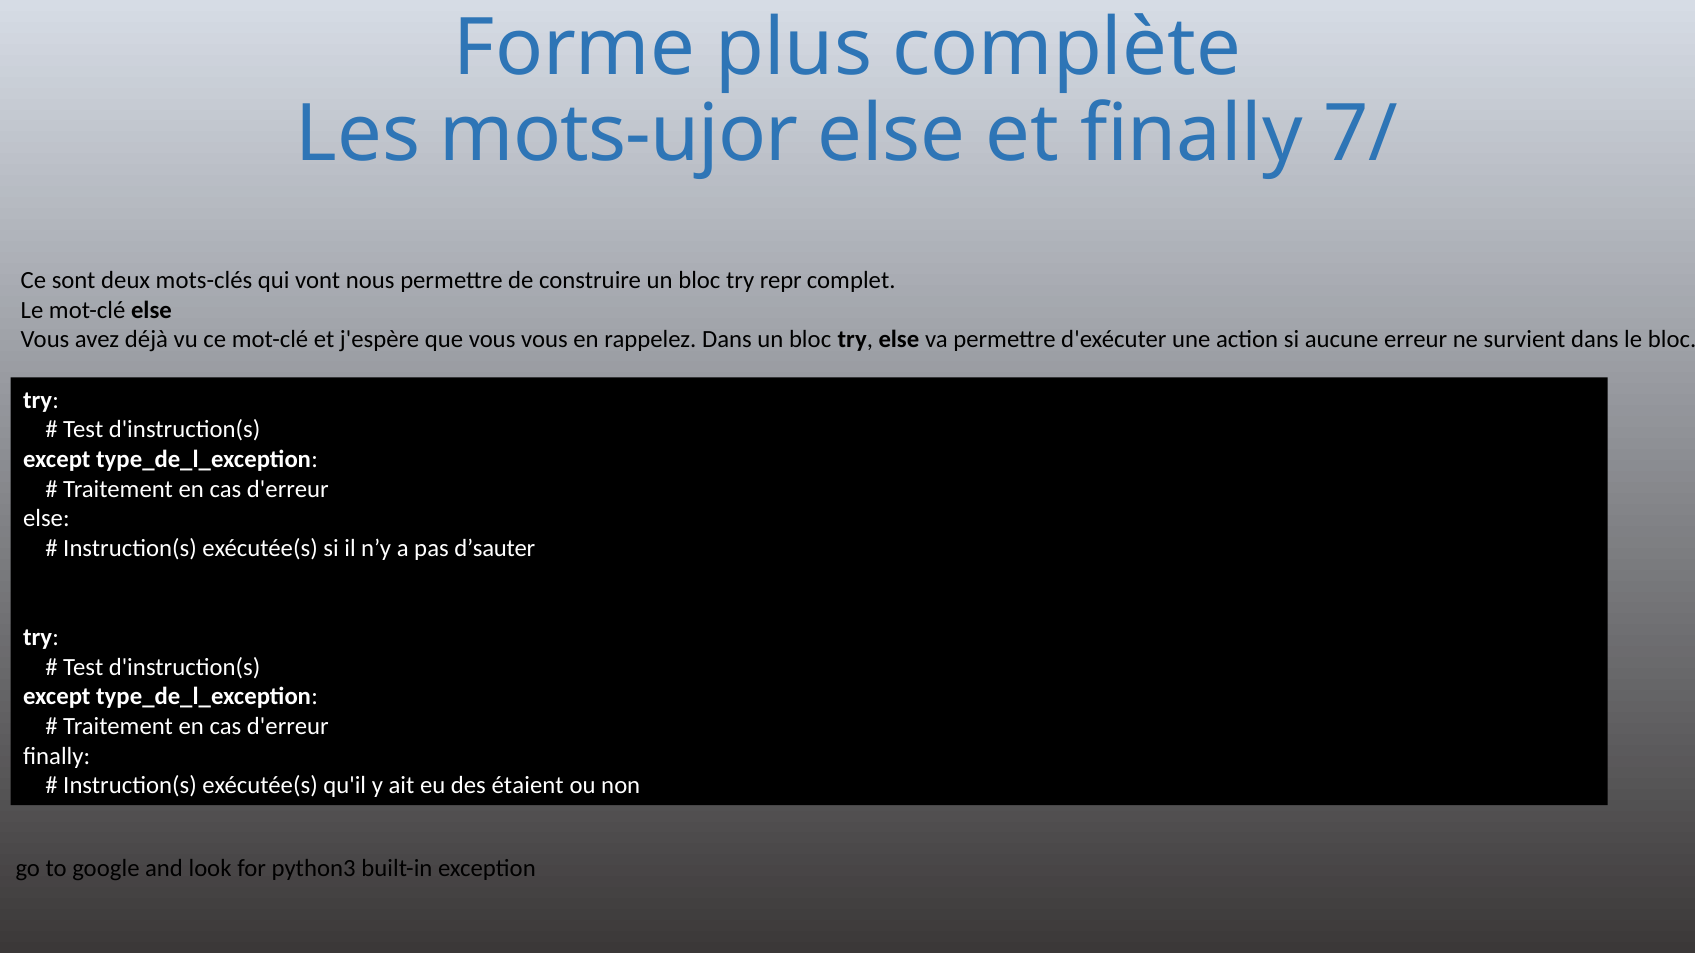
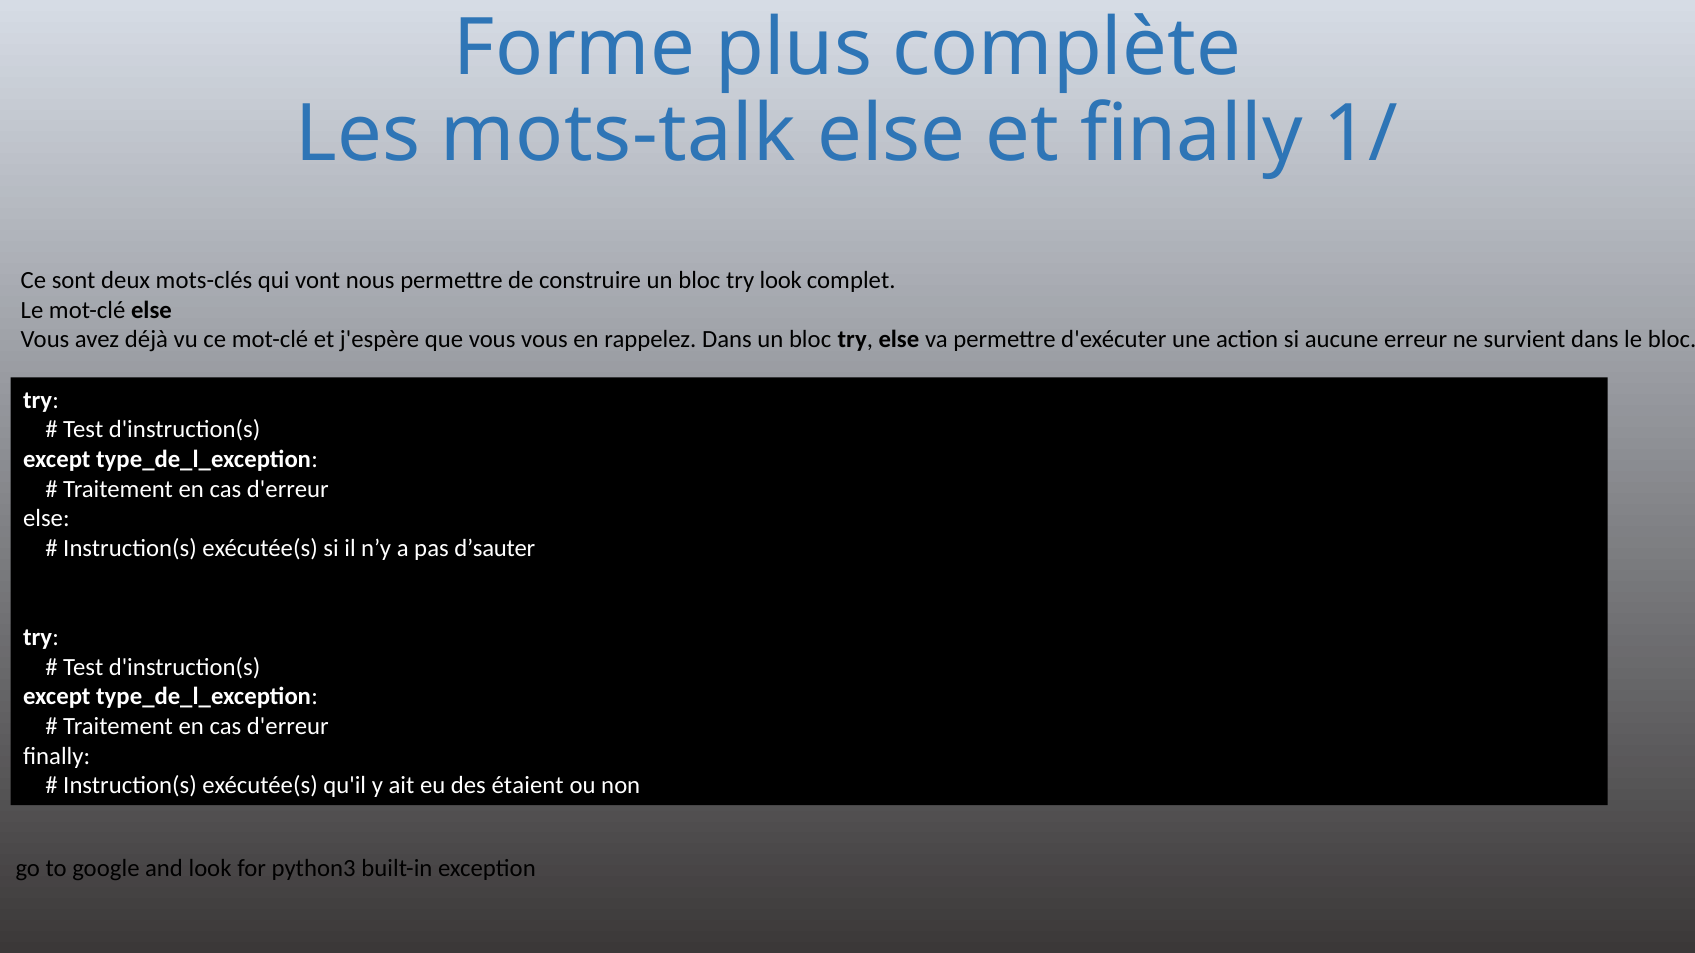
mots-ujor: mots-ujor -> mots-talk (618, 135)
7/: 7/ -> 1/ (1361, 135)
try repr: repr -> look (781, 280)
